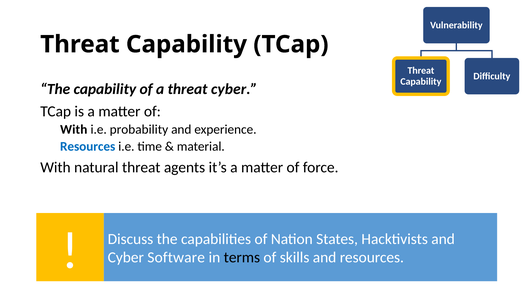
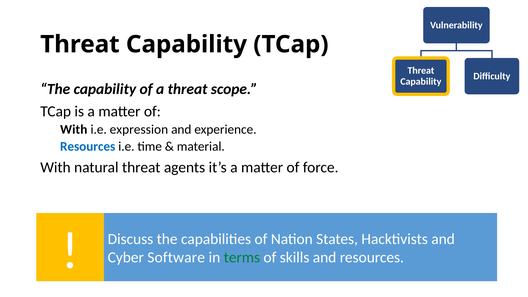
threat cyber: cyber -> scope (234, 89)
probability: probability -> expression (139, 130)
terms colour: black -> green (242, 257)
